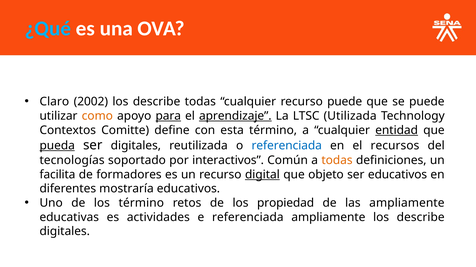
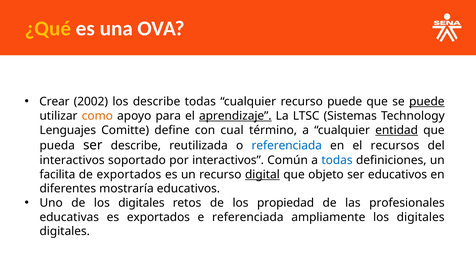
¿Qué colour: light blue -> yellow (48, 28)
Claro: Claro -> Crear (54, 102)
puede underline: none -> present (427, 102)
para underline: present -> none (168, 116)
Utilizada: Utilizada -> Sistemas (350, 116)
Contextos: Contextos -> Lenguajes (68, 130)
esta: esta -> cual (232, 130)
pueda underline: present -> none (57, 146)
ser digitales: digitales -> describe (136, 146)
tecnologías: tecnologías -> interactivos (72, 161)
todas colour: orange -> blue (337, 161)
de formadores: formadores -> exportados (129, 175)
de los término: término -> digitales (141, 203)
las ampliamente: ampliamente -> profesionales (407, 203)
es actividades: actividades -> exportados (158, 218)
ampliamente los describe: describe -> digitales (421, 218)
